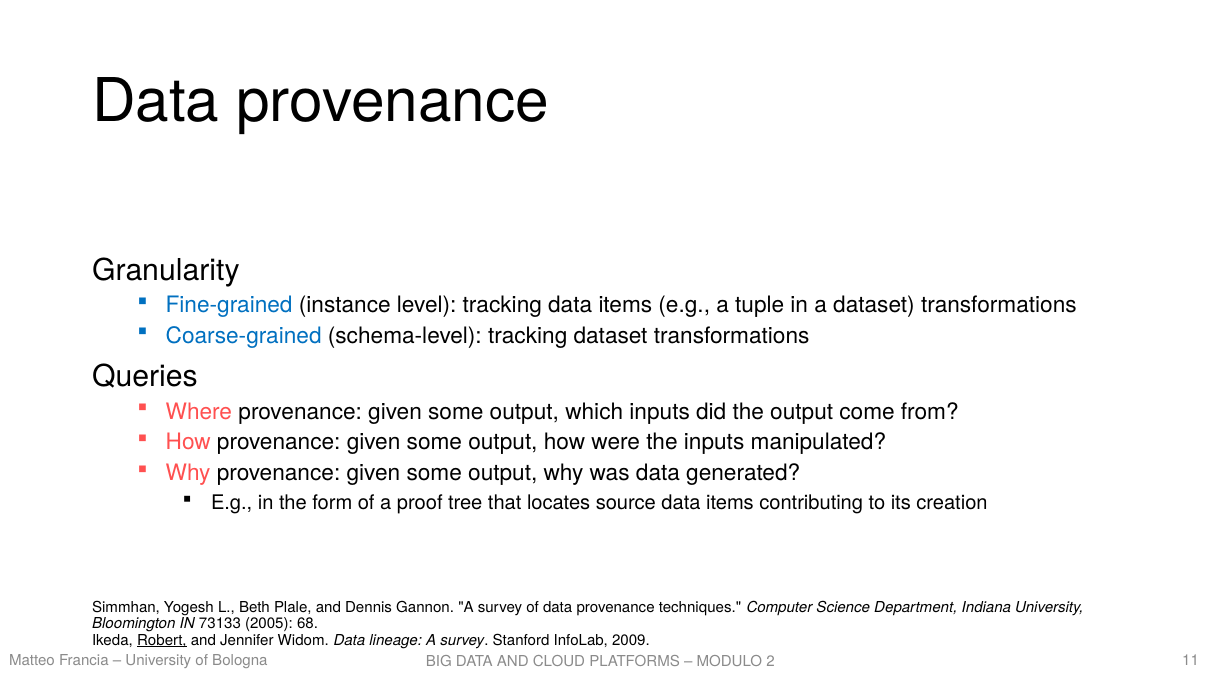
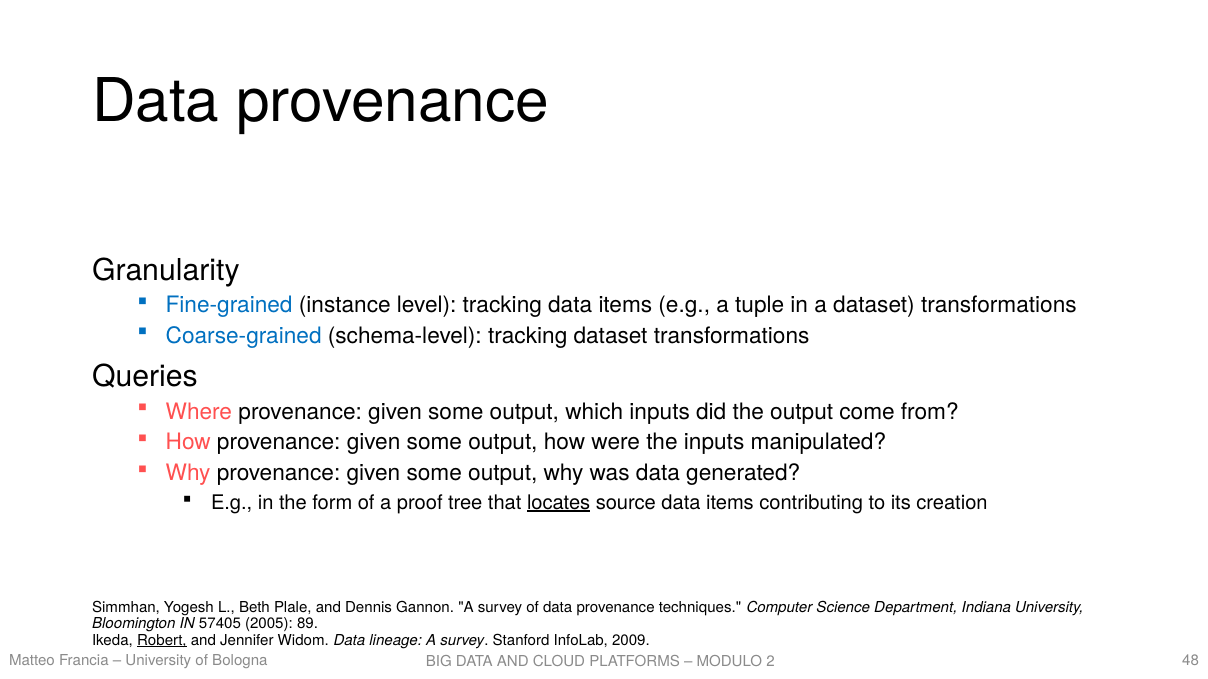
locates underline: none -> present (559, 503)
73133: 73133 -> 57405 (220, 624)
68: 68 -> 89 (308, 624)
11: 11 -> 48 (1191, 661)
